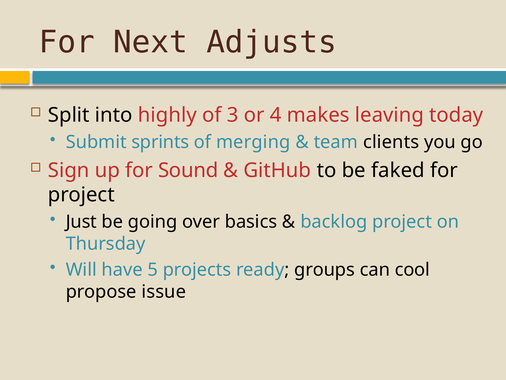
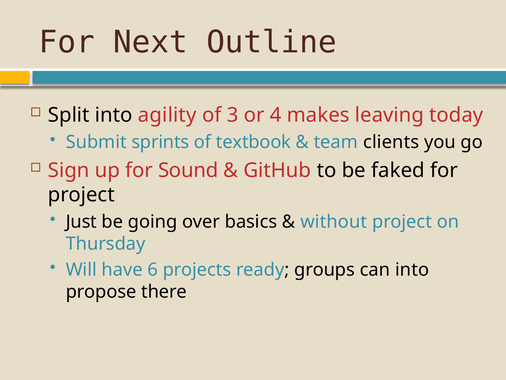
Adjusts: Adjusts -> Outline (271, 42)
highly: highly -> agility (167, 115)
merging: merging -> textbook (253, 142)
backlog: backlog -> without (334, 222)
5: 5 -> 6 (153, 269)
can cool: cool -> into (412, 269)
issue: issue -> there (164, 291)
